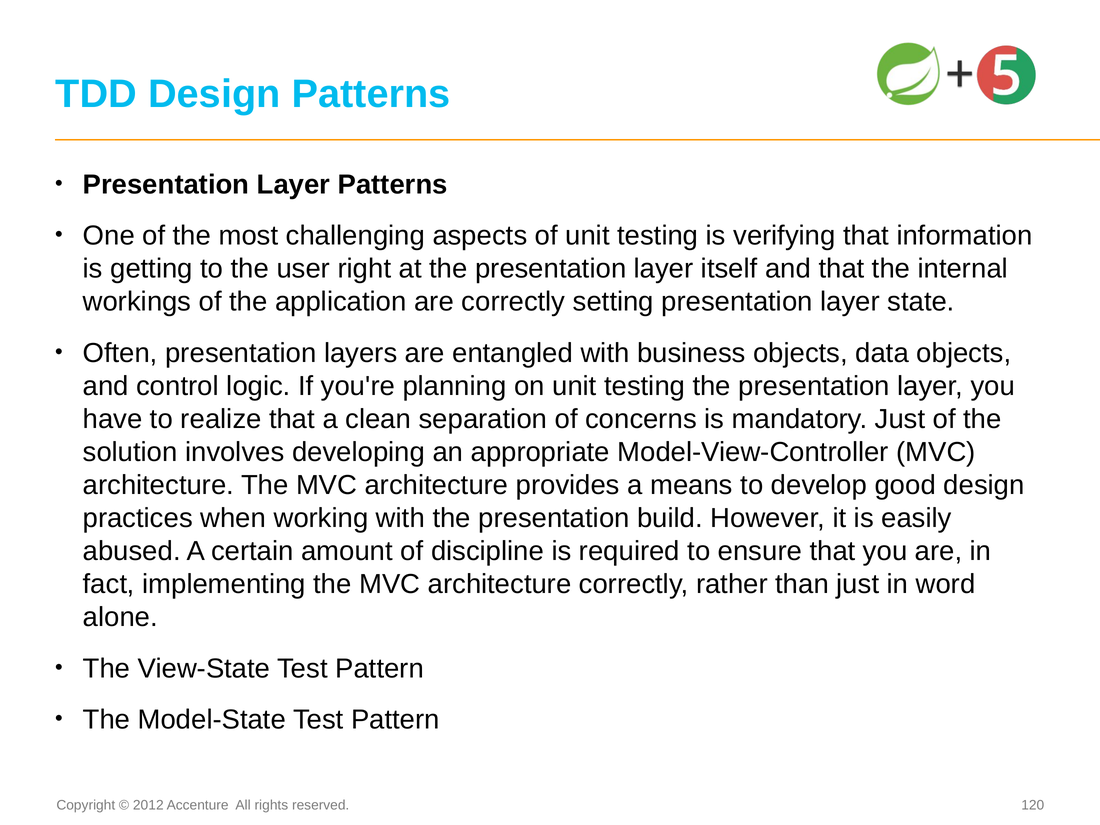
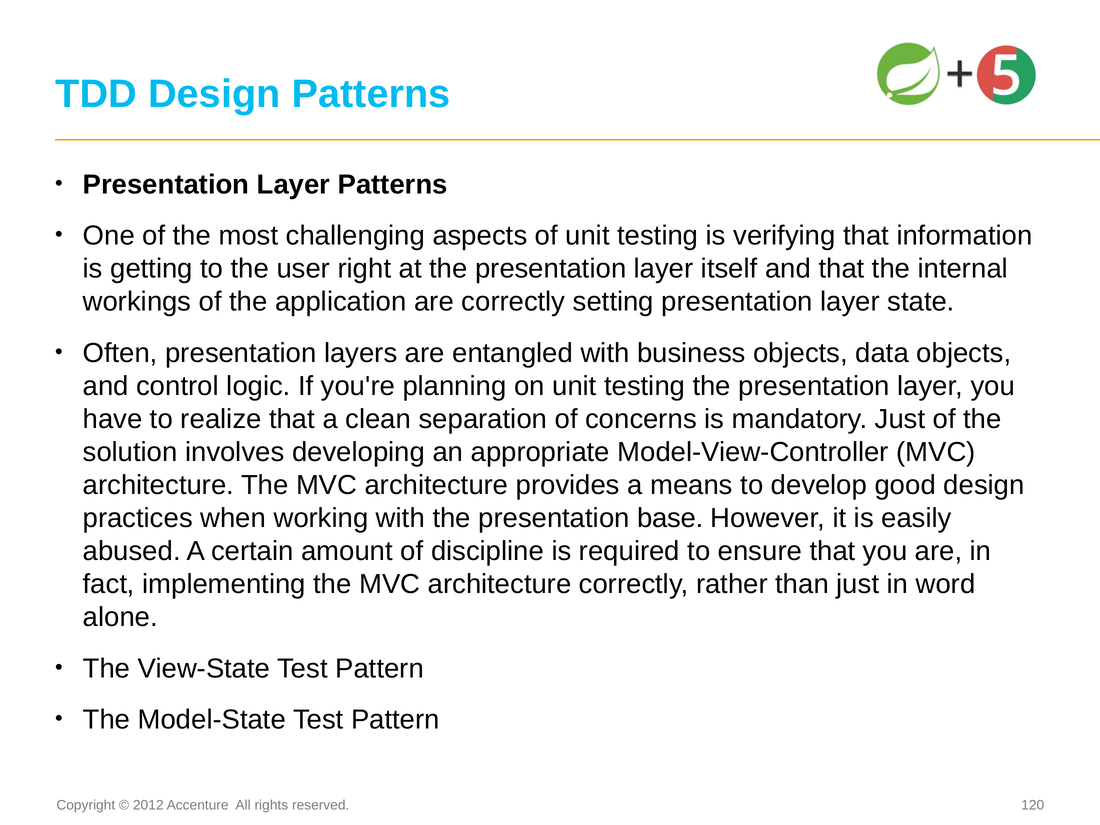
build: build -> base (670, 518)
